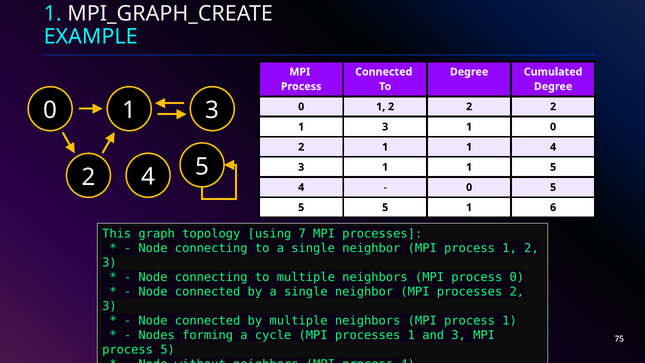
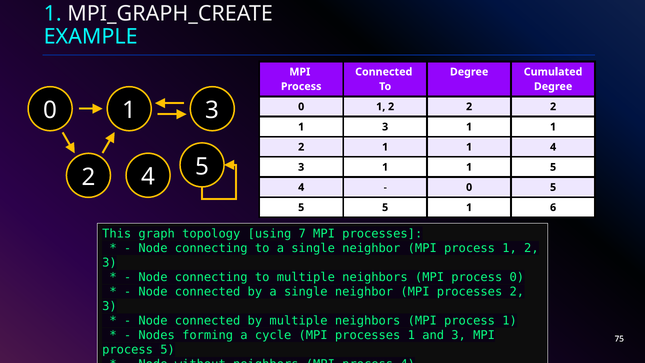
1 3 1 0: 0 -> 1 (553, 127)
